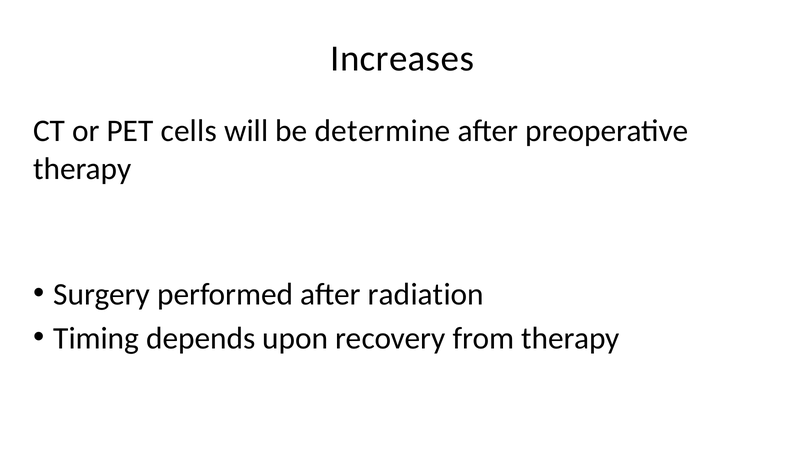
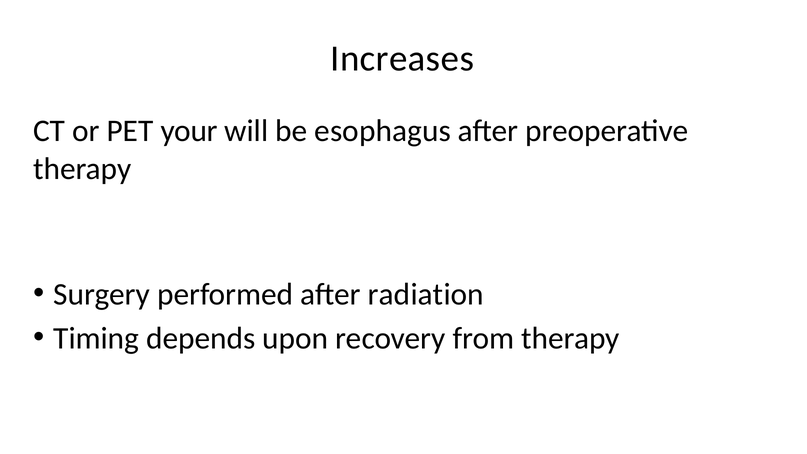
cells: cells -> your (189, 131)
determine: determine -> esophagus (383, 131)
